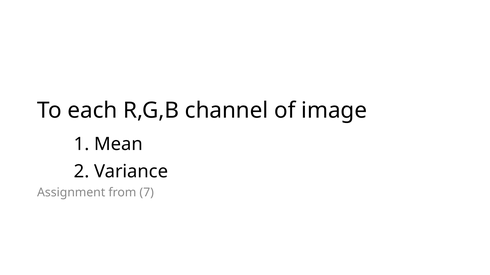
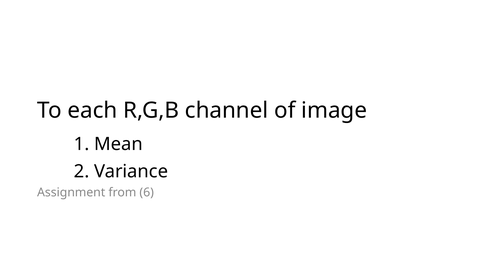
7: 7 -> 6 (147, 193)
